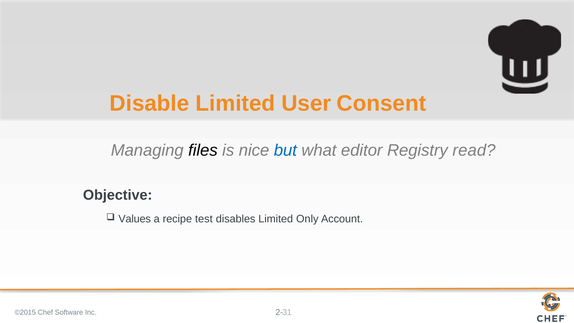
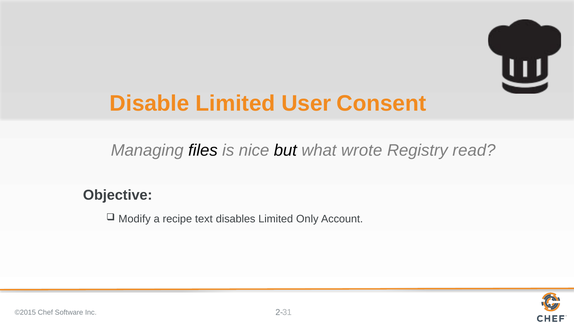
but colour: blue -> black (285, 150)
editor: editor -> wrote (362, 150)
Values: Values -> Modify (135, 219)
test: test -> text (204, 219)
